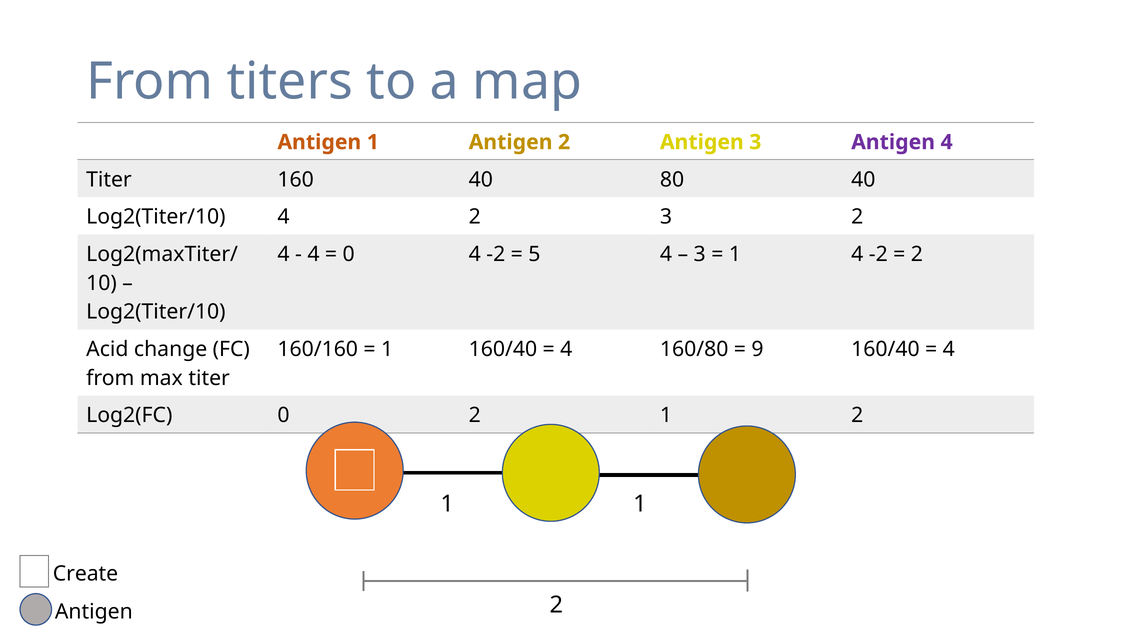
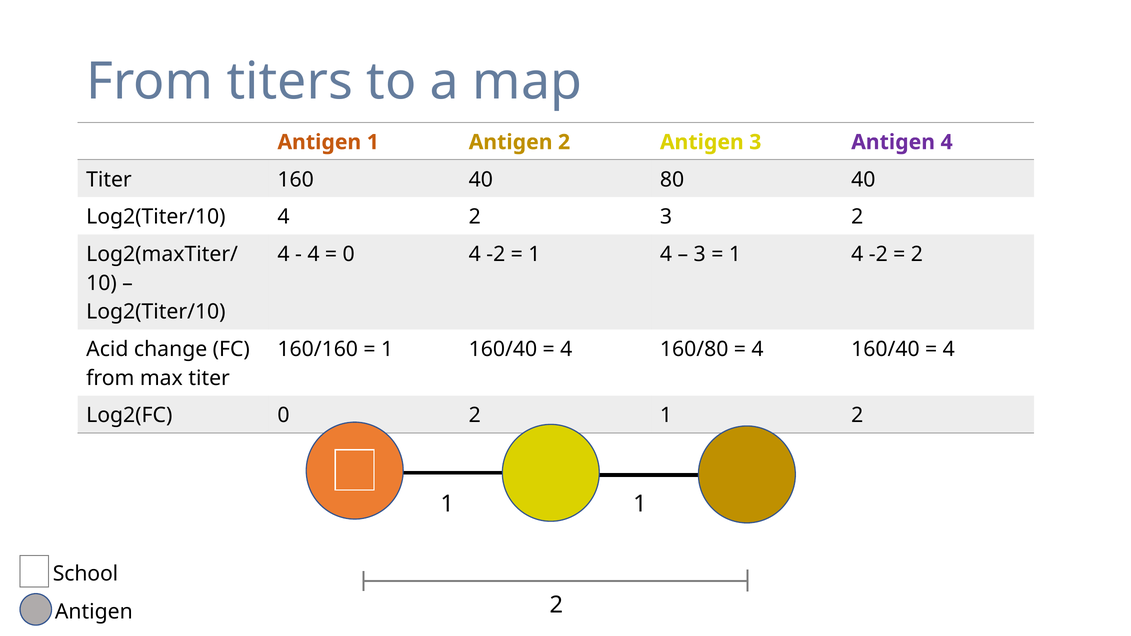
5: 5 -> 1 (534, 254)
9: 9 -> 4 (758, 349)
Create: Create -> School (86, 574)
